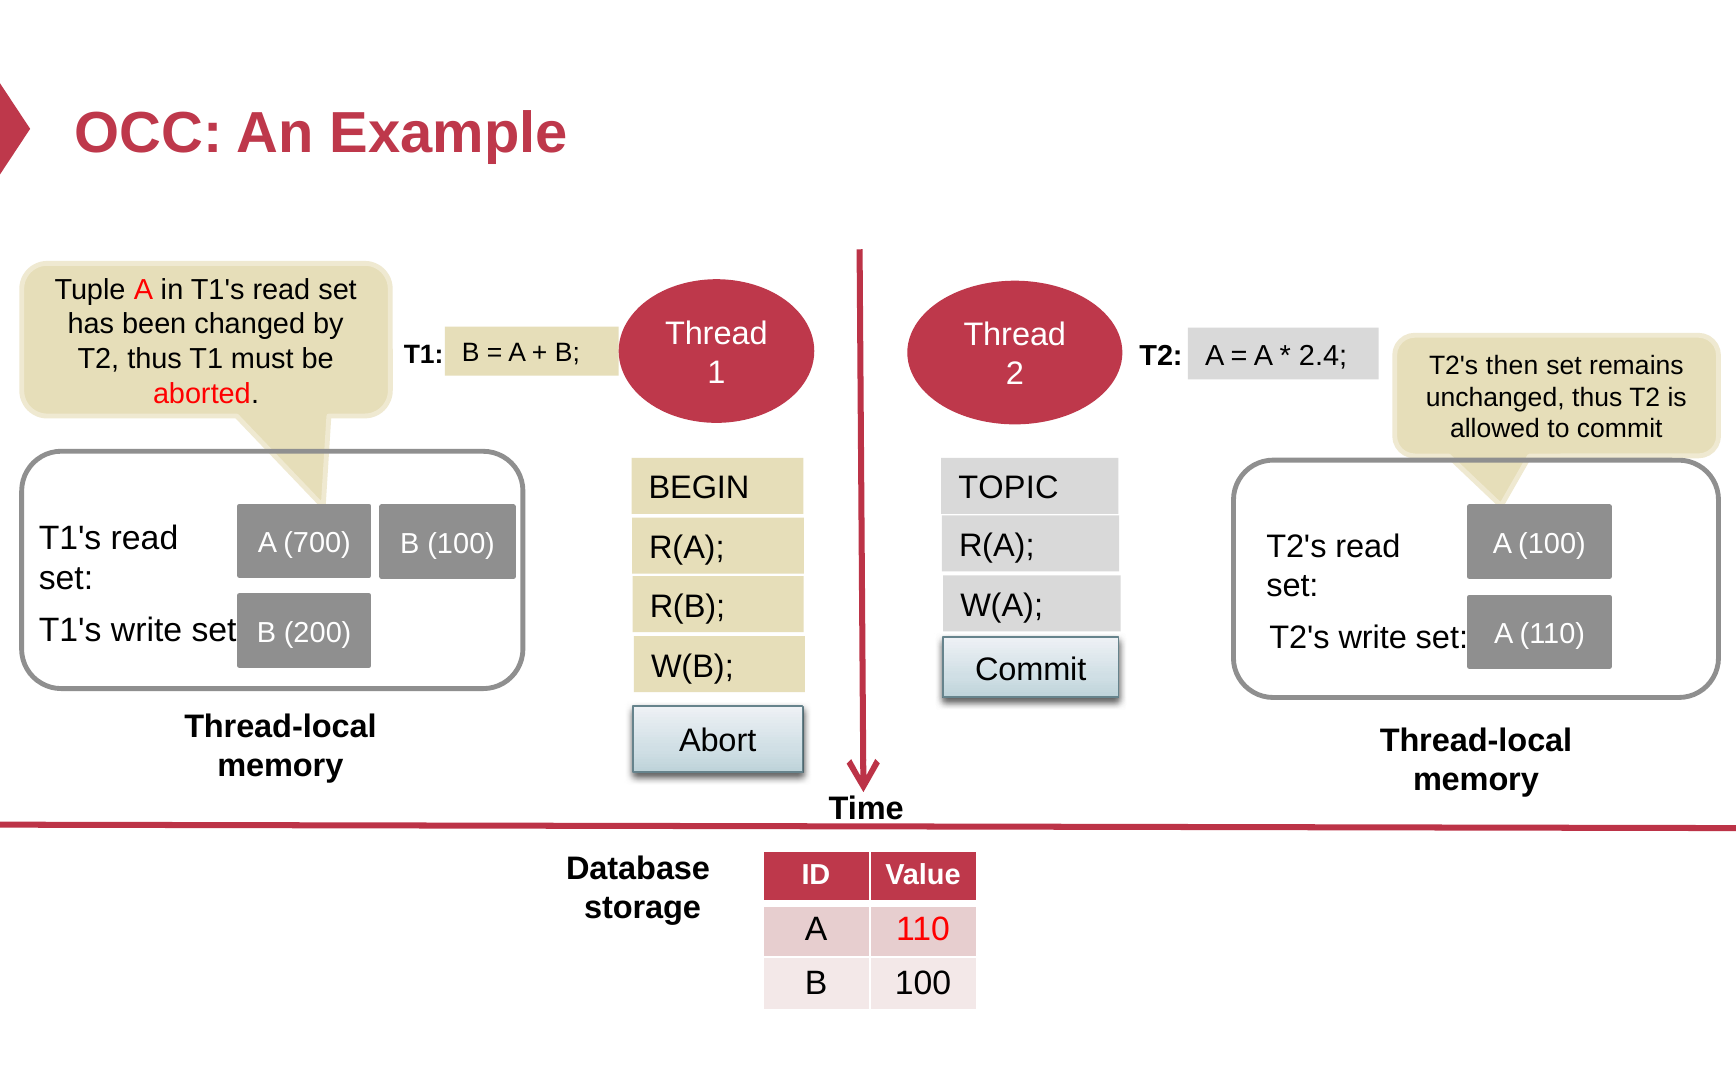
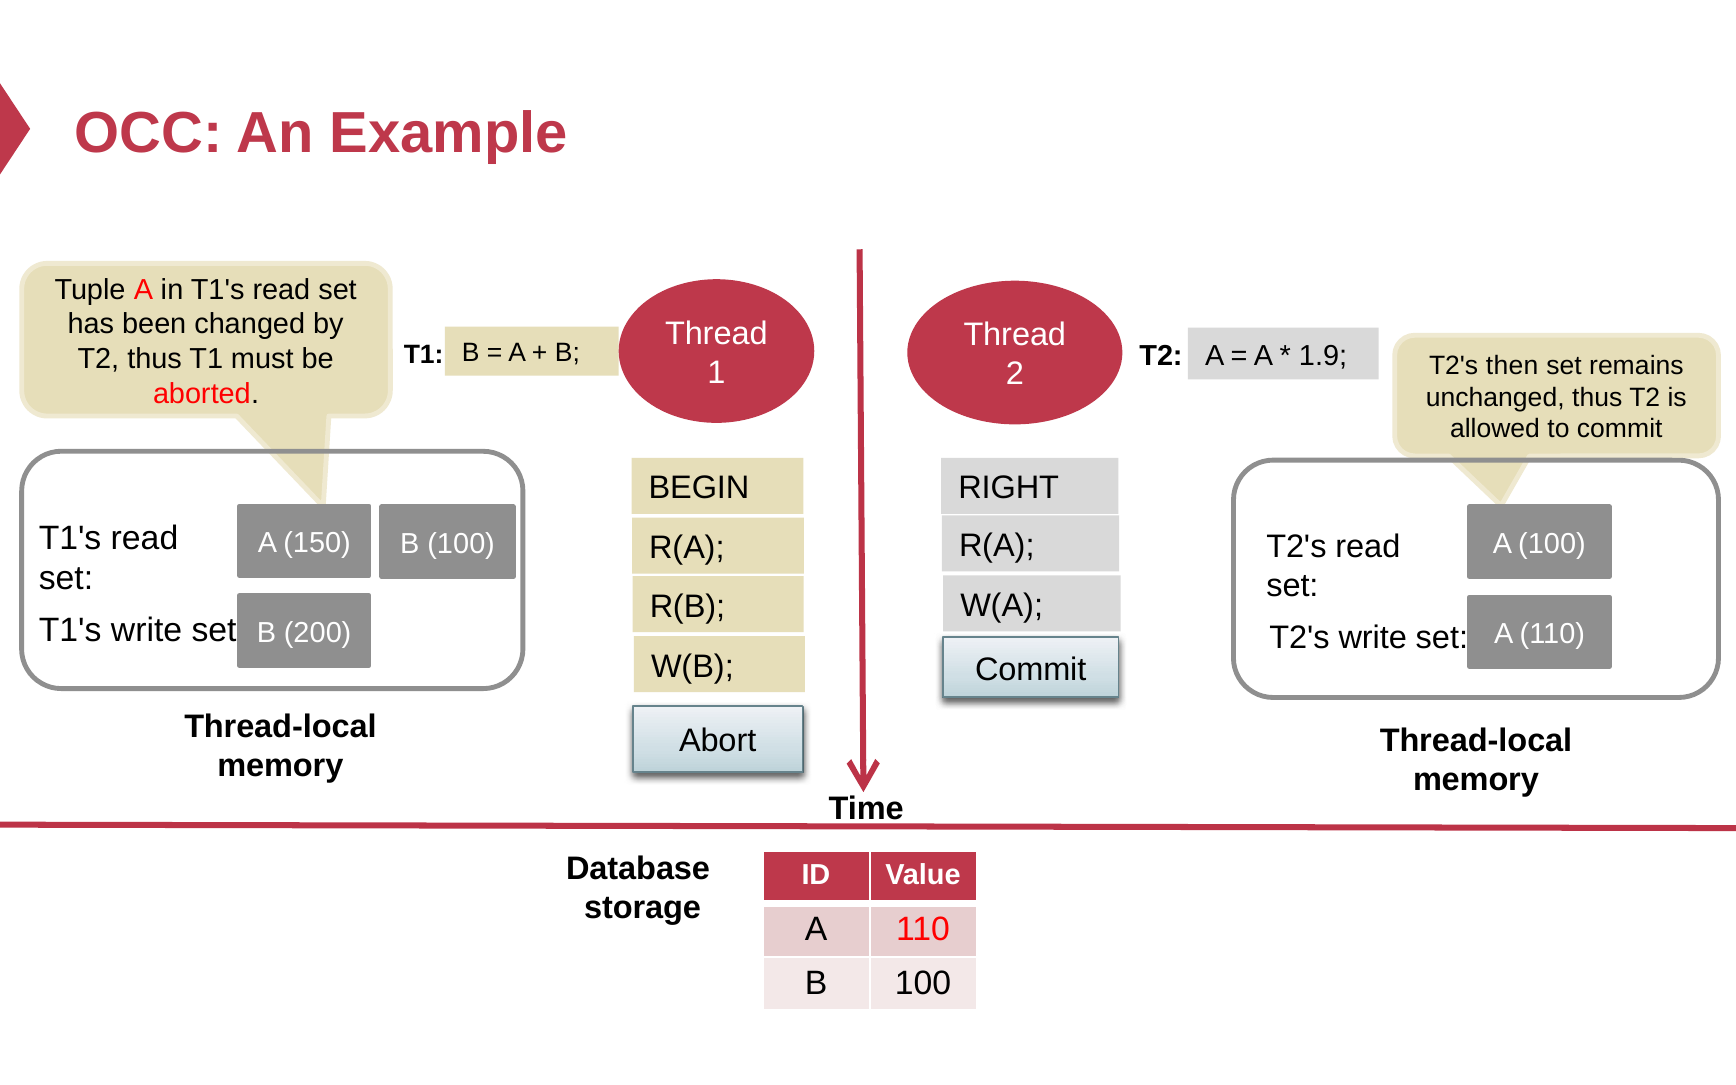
2.4: 2.4 -> 1.9 (1323, 356)
TOPIC: TOPIC -> RIGHT (1009, 488)
700: 700 -> 150 (317, 543)
